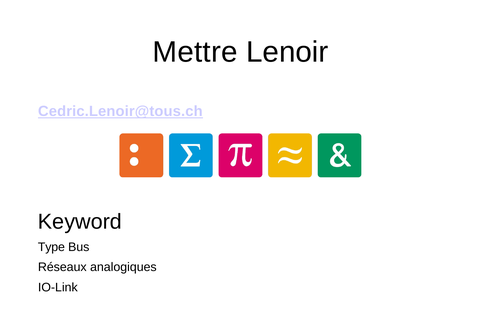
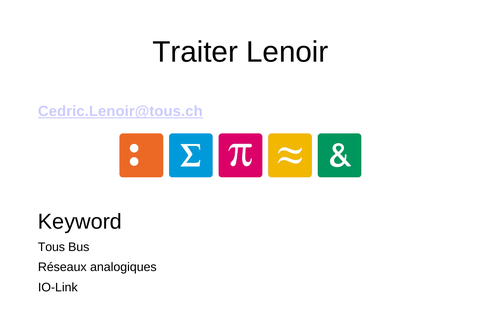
Mettre: Mettre -> Traiter (195, 52)
Type: Type -> Tous (51, 247)
